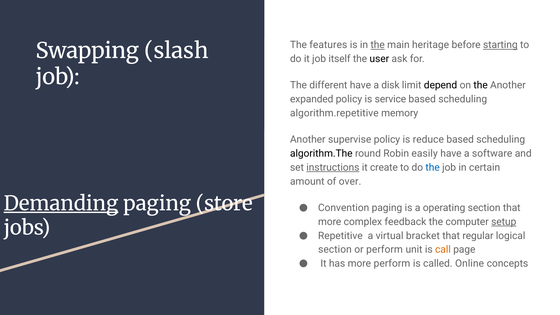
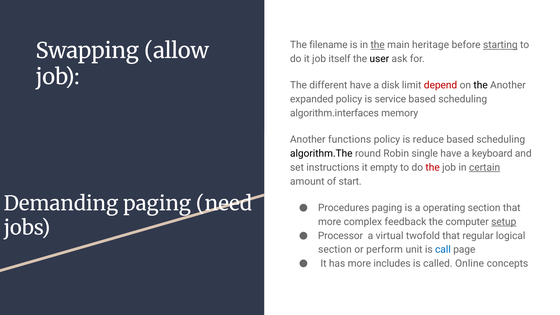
features: features -> filename (328, 45)
slash: slash -> allow (176, 51)
depend colour: black -> red (441, 85)
algorithm.repetitive: algorithm.repetitive -> algorithm.interfaces (334, 113)
supervise: supervise -> functions (350, 140)
easily: easily -> single (425, 153)
software: software -> keyboard (492, 153)
instructions underline: present -> none (333, 167)
create: create -> empty (384, 167)
the colour: blue -> red (433, 167)
certain underline: none -> present (485, 167)
over: over -> start (350, 181)
Demanding underline: present -> none (61, 204)
store: store -> need (224, 204)
Convention: Convention -> Procedures (344, 208)
Repetitive: Repetitive -> Processor (340, 236)
bracket: bracket -> twofold (423, 236)
call colour: orange -> blue (443, 250)
more perform: perform -> includes (392, 264)
